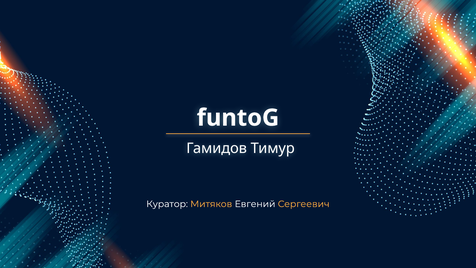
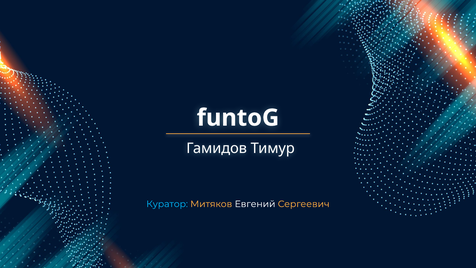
Куратор colour: white -> light blue (167, 204)
